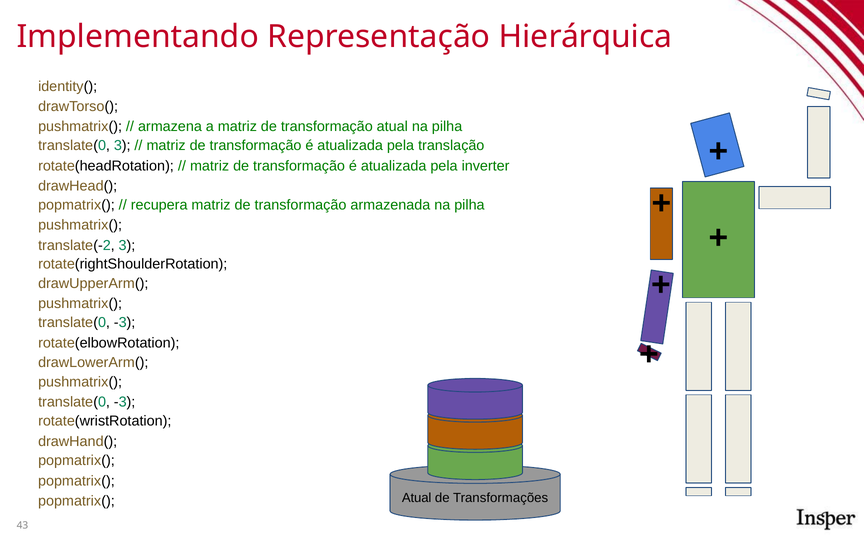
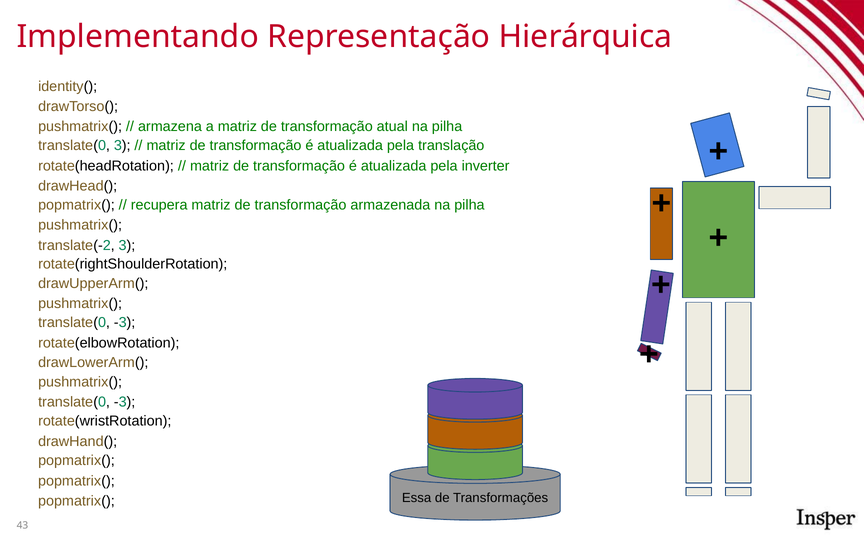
Atual: Atual -> Essa (417, 498)
